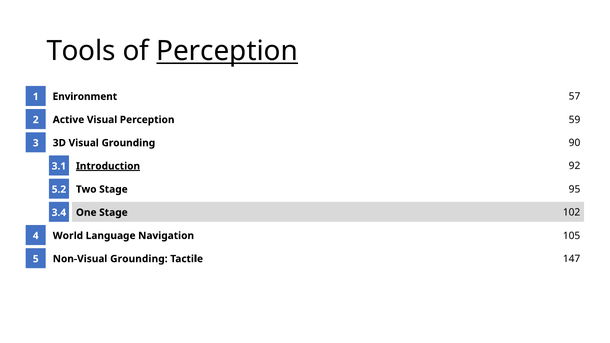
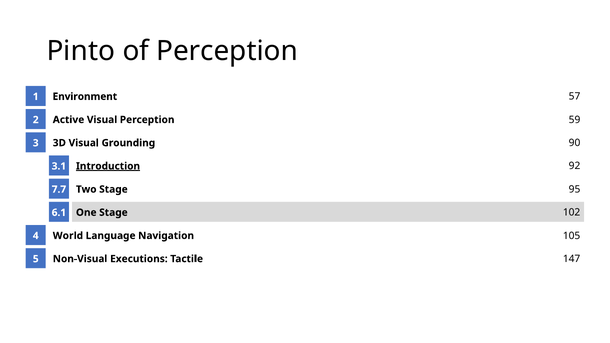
Tools: Tools -> Pinto (81, 51)
Perception underline: present -> none (227, 51)
5.2: 5.2 -> 7.7 (59, 189)
3.4: 3.4 -> 6.1 (59, 213)
Non-Visual Grounding: Grounding -> Executions (139, 259)
